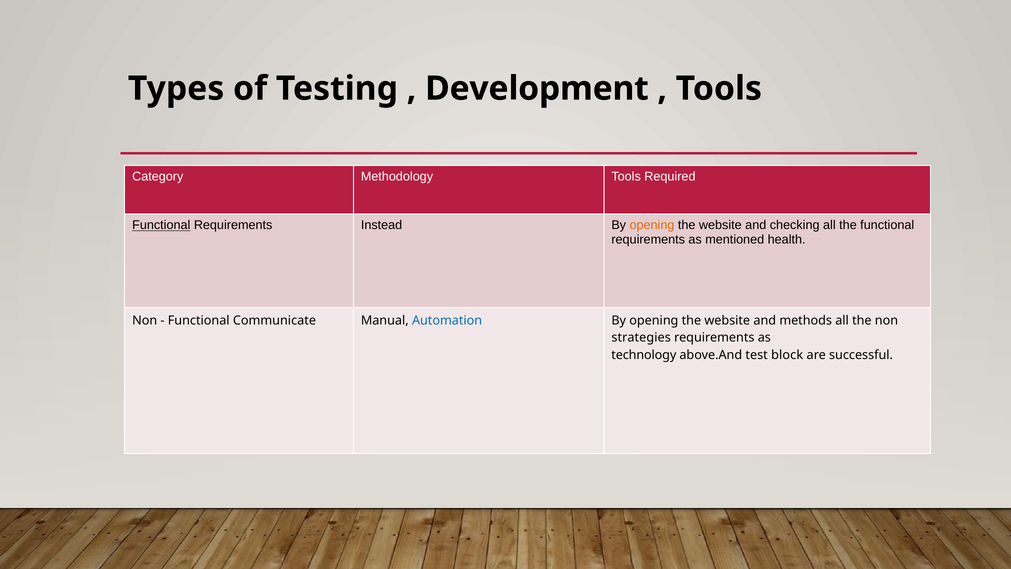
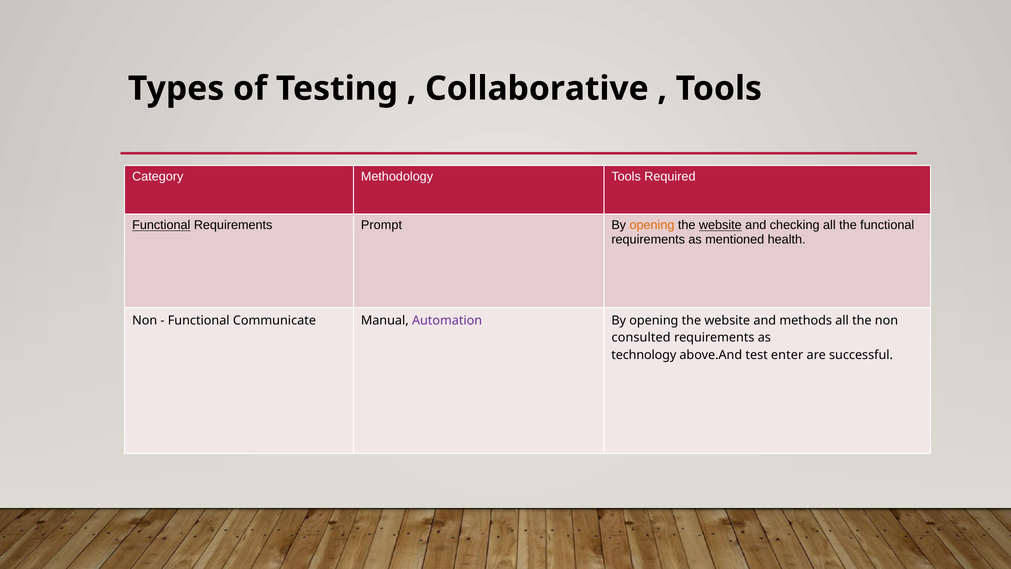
Development: Development -> Collaborative (537, 89)
Instead: Instead -> Prompt (382, 225)
website underline: none -> present (720, 225)
Automation colour: blue -> purple (447, 320)
strategies: strategies -> consulted (641, 337)
block: block -> enter (787, 355)
